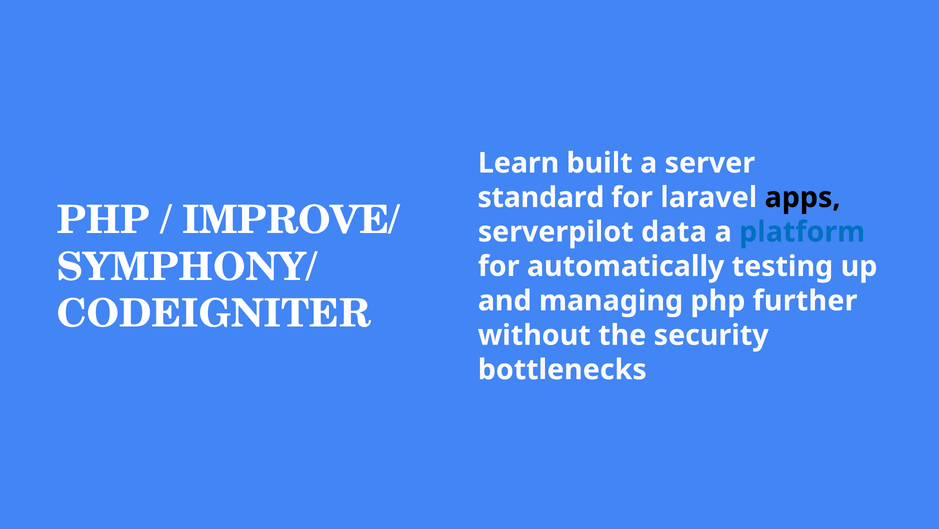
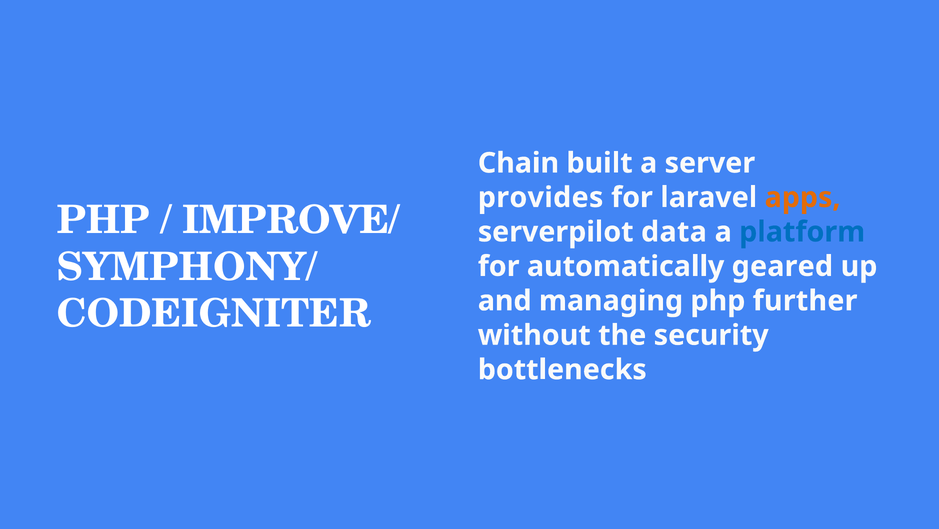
Learn: Learn -> Chain (518, 163)
standard: standard -> provides (541, 197)
apps colour: black -> orange (803, 197)
testing: testing -> geared (782, 266)
